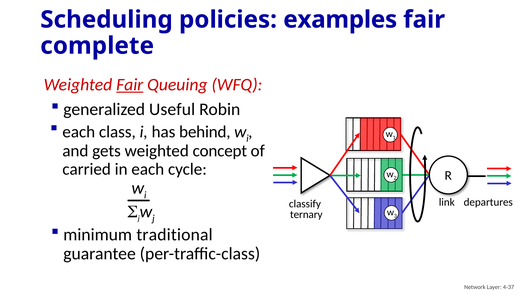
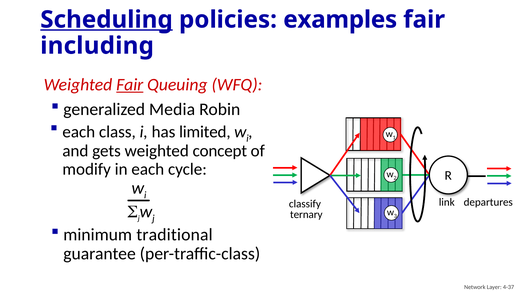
Scheduling underline: none -> present (106, 20)
complete: complete -> including (97, 46)
Useful: Useful -> Media (172, 109)
behind: behind -> limited (205, 132)
carried: carried -> modify (87, 169)
